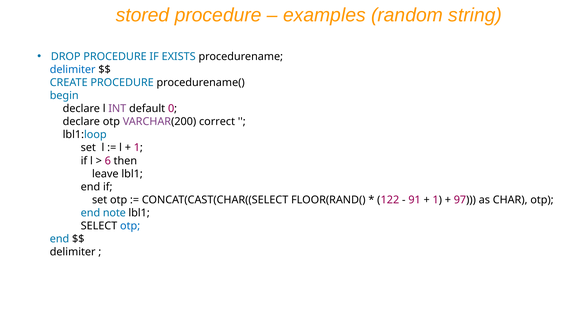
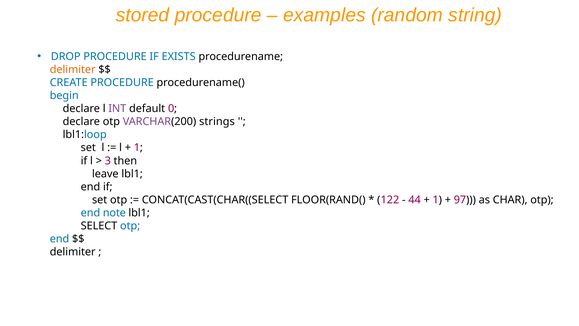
delimiter colour: blue -> orange (73, 69)
correct: correct -> strings (217, 122)
6: 6 -> 3 (108, 161)
91: 91 -> 44 (415, 200)
